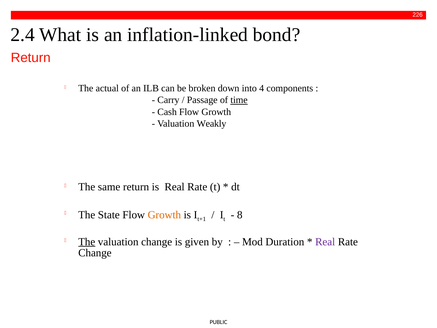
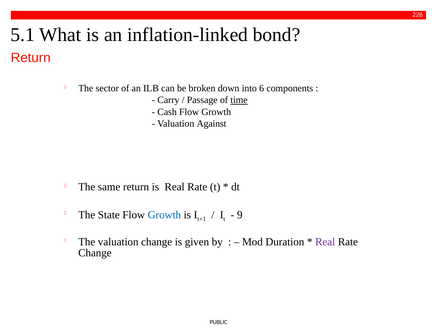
2.4: 2.4 -> 5.1 (23, 35)
actual: actual -> sector (107, 88)
4: 4 -> 6 (262, 88)
Weakly: Weakly -> Against (212, 124)
Growth colour: orange -> blue (164, 215)
8: 8 -> 9 (240, 215)
The underline: present -> none (87, 242)
